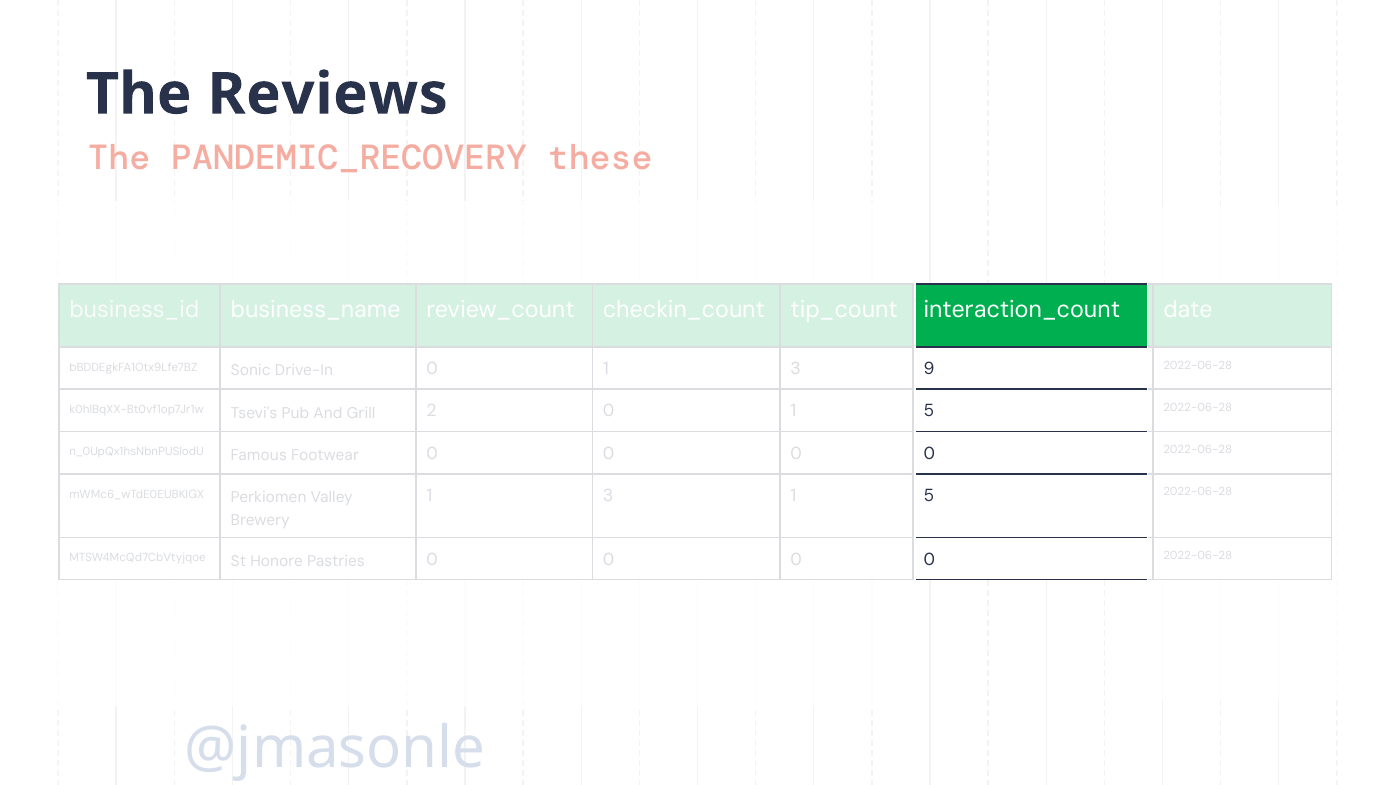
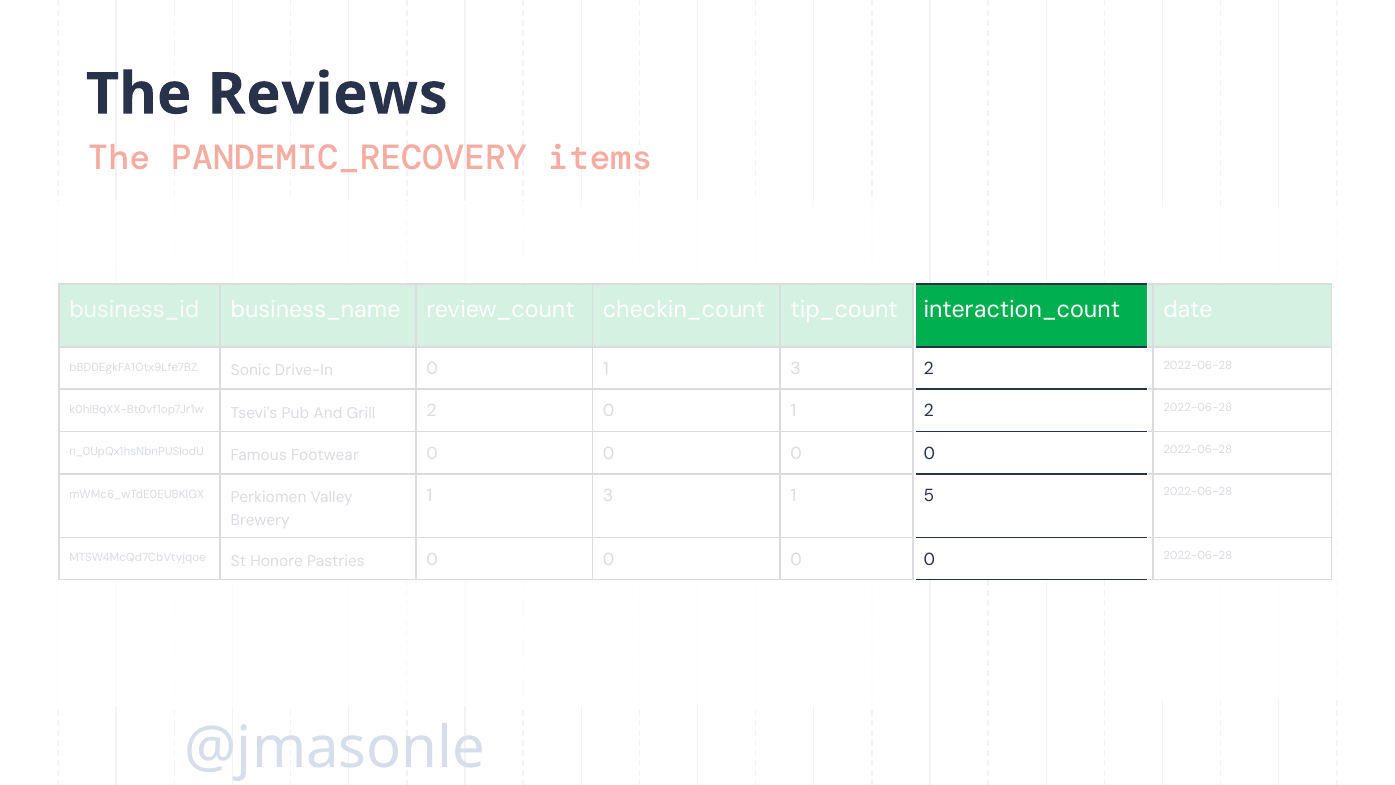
these: these -> items (600, 158)
9: 9 -> 2 (929, 369)
5: 5 -> 2 (929, 411)
